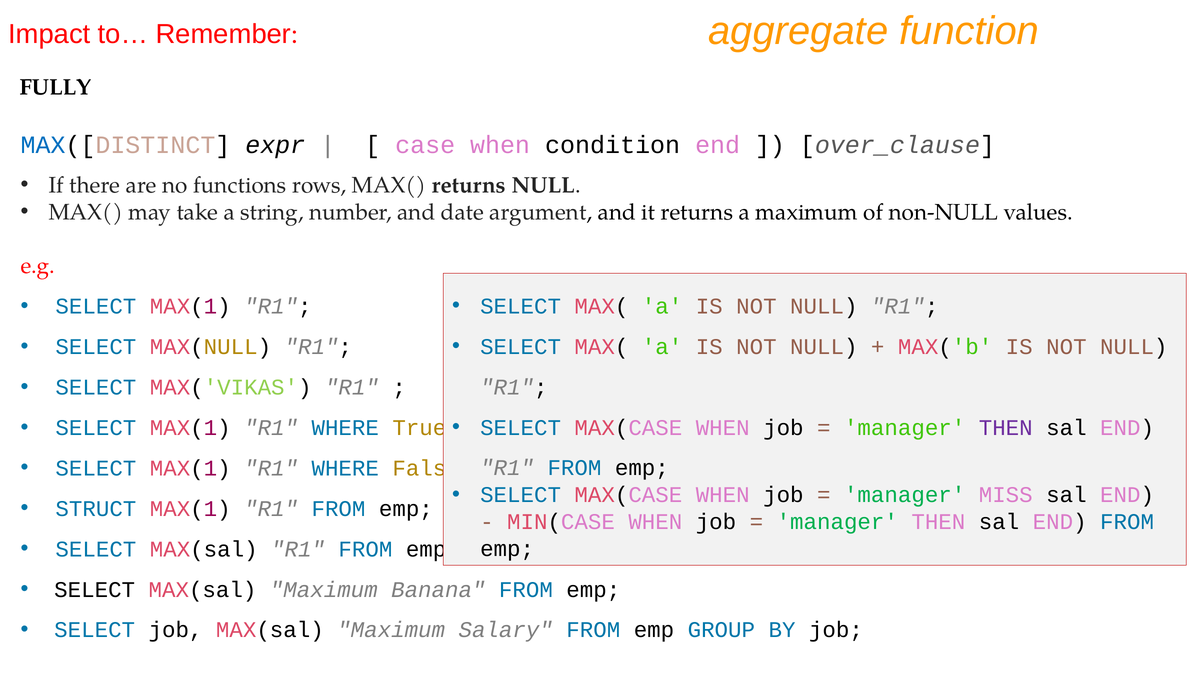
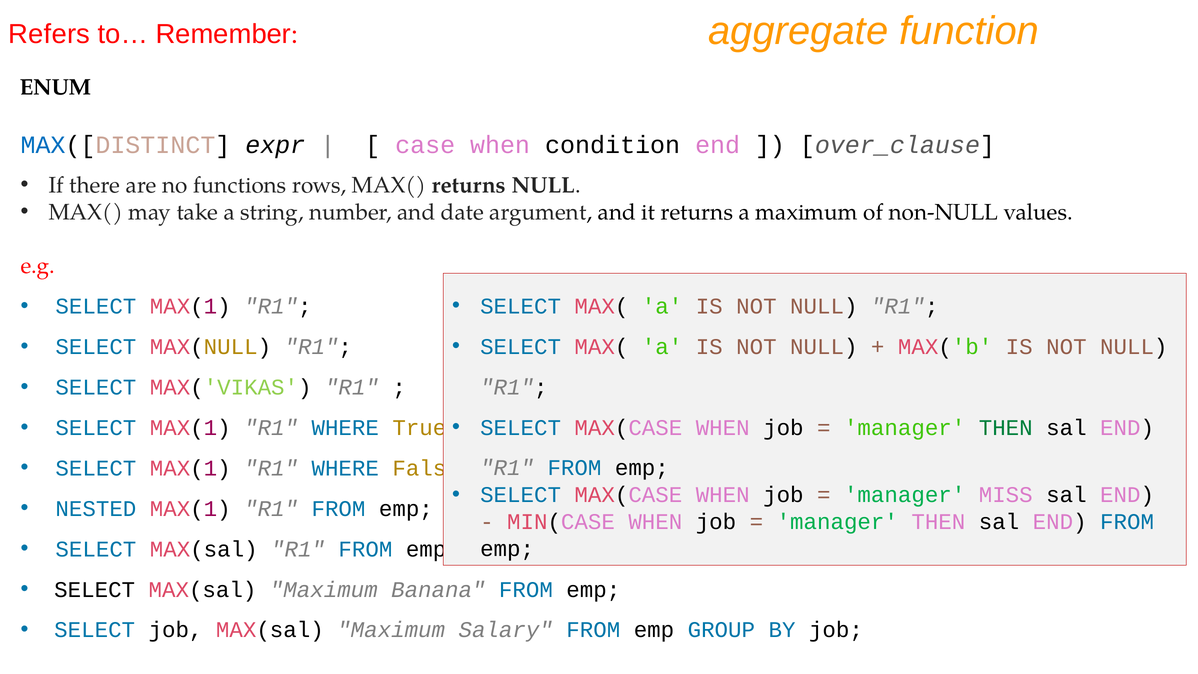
Impact: Impact -> Refers (49, 34)
FULLY: FULLY -> ENUM (55, 87)
THEN colour: purple -> green (1006, 428)
STRUCT: STRUCT -> NESTED (96, 509)
